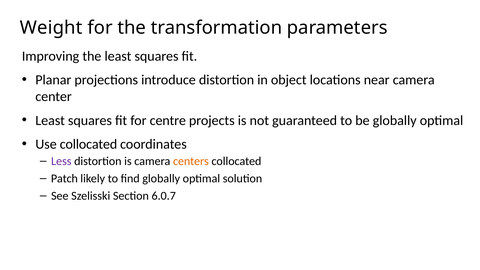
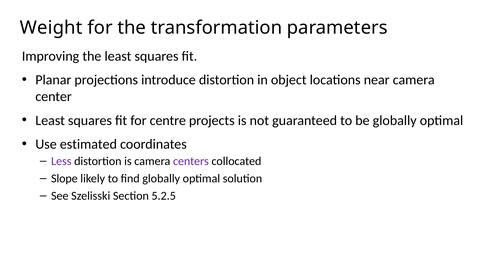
Use collocated: collocated -> estimated (88, 144)
centers colour: orange -> purple (191, 161)
Patch: Patch -> Slope (64, 179)
6.0.7: 6.0.7 -> 5.2.5 (164, 196)
